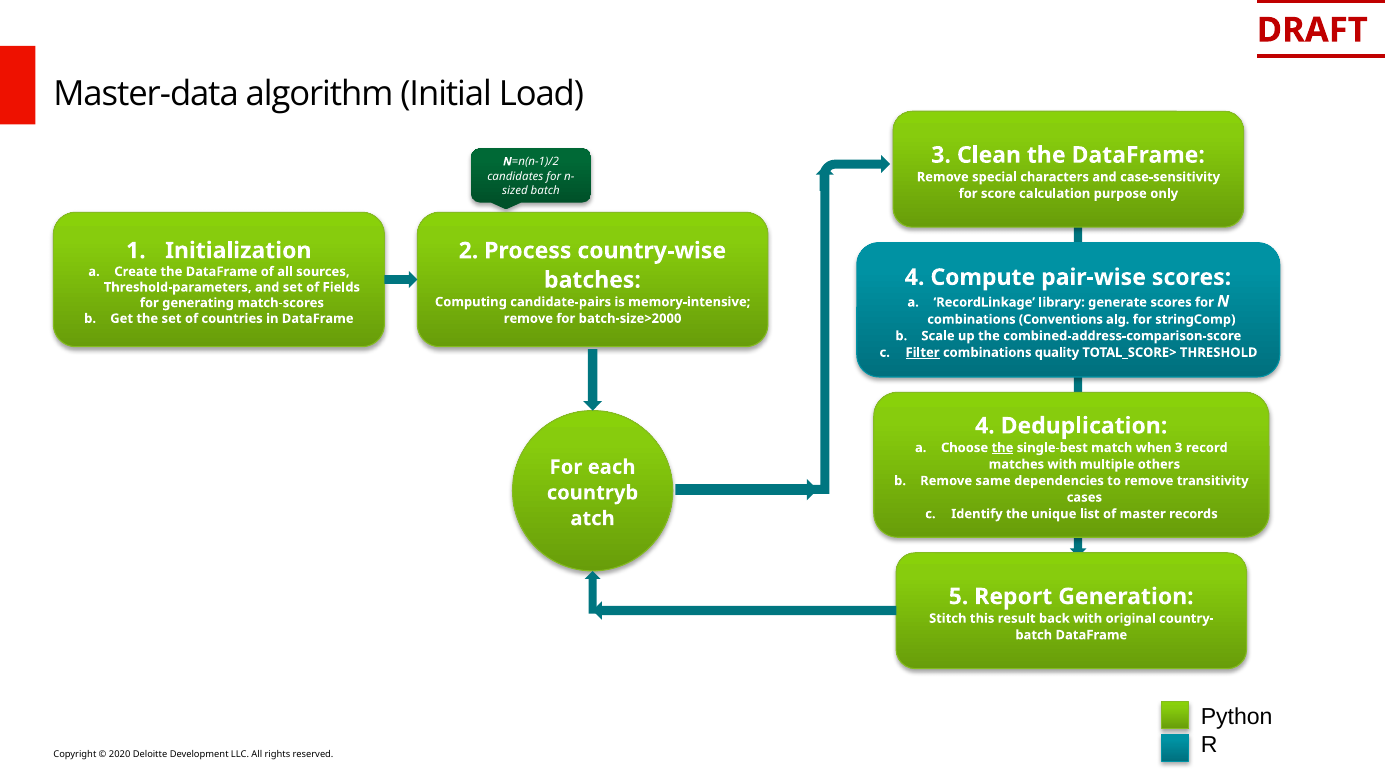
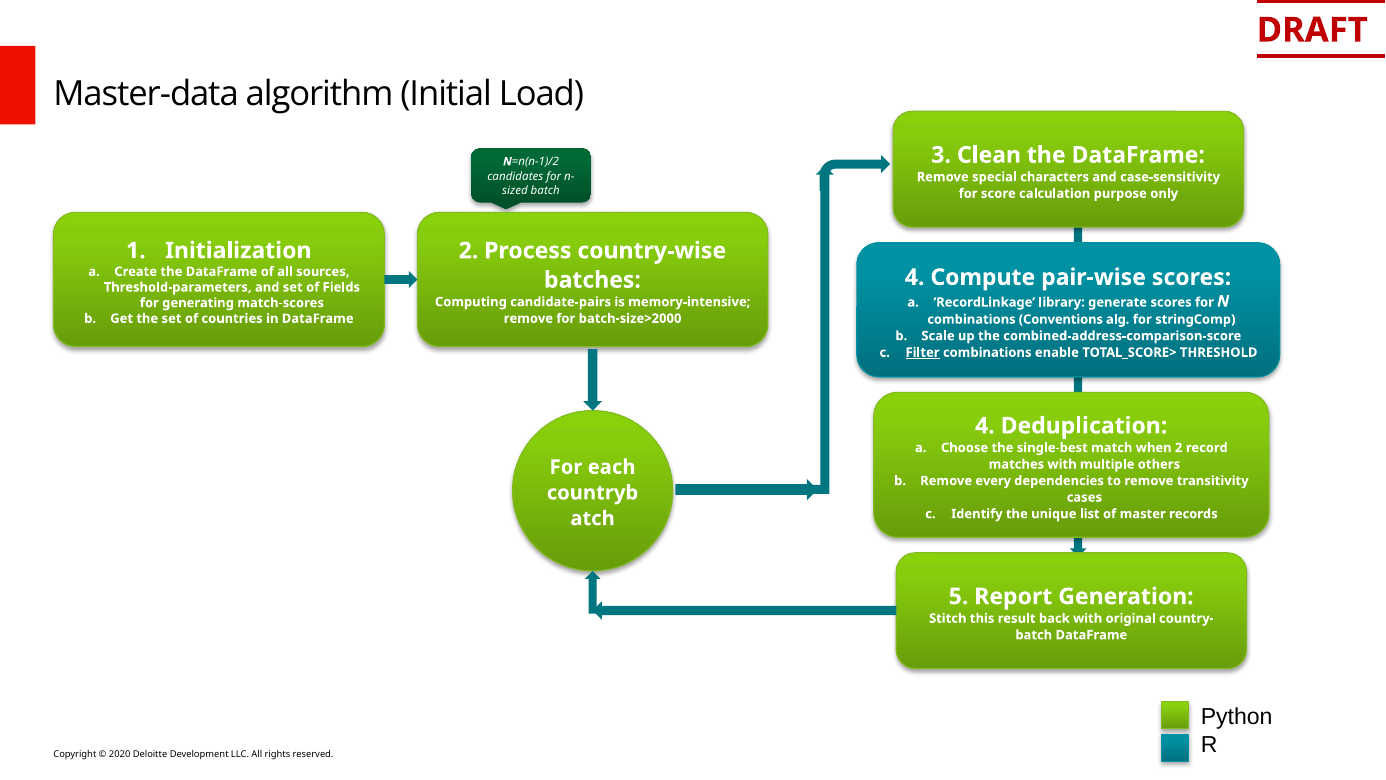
quality: quality -> enable (1057, 352)
the underline: present -> none (1002, 448)
when 3: 3 -> 2 (1179, 448)
same: same -> every (993, 481)
